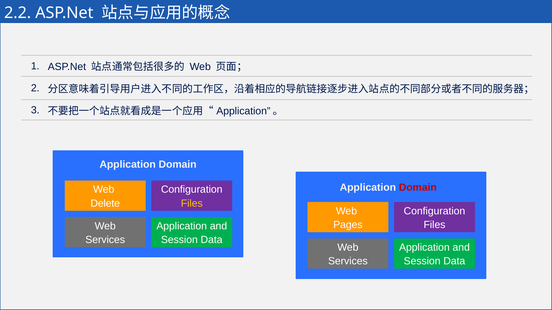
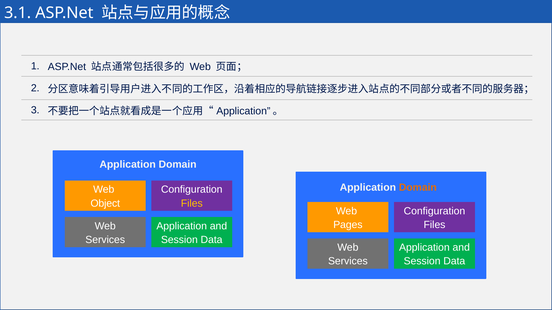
2.2: 2.2 -> 3.1 (18, 13)
Domain colour: red -> orange (418, 188)
Delete: Delete -> Object (105, 204)
